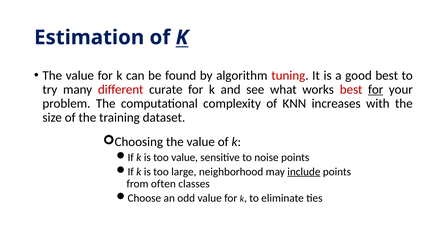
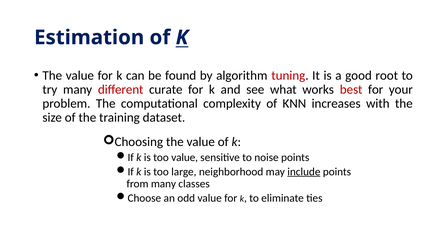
good best: best -> root (387, 76)
for underline: present -> none (376, 90)
from often: often -> many (163, 184)
